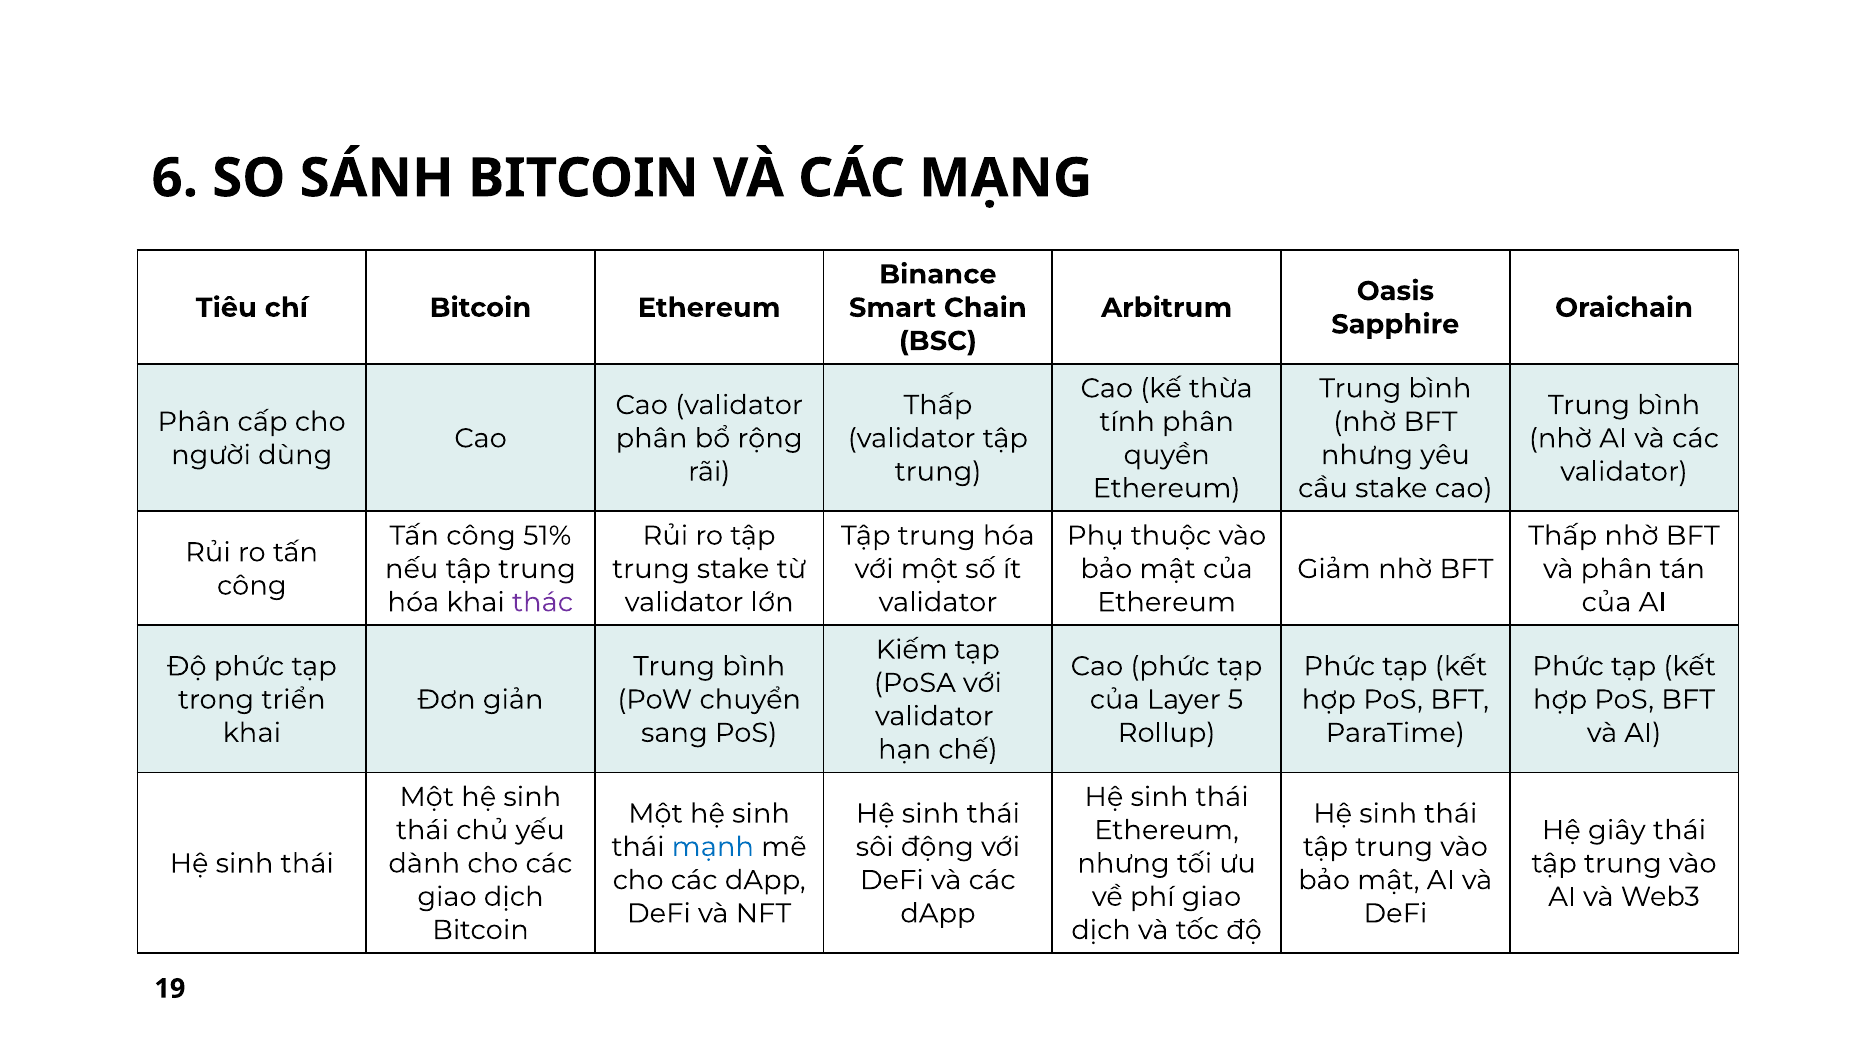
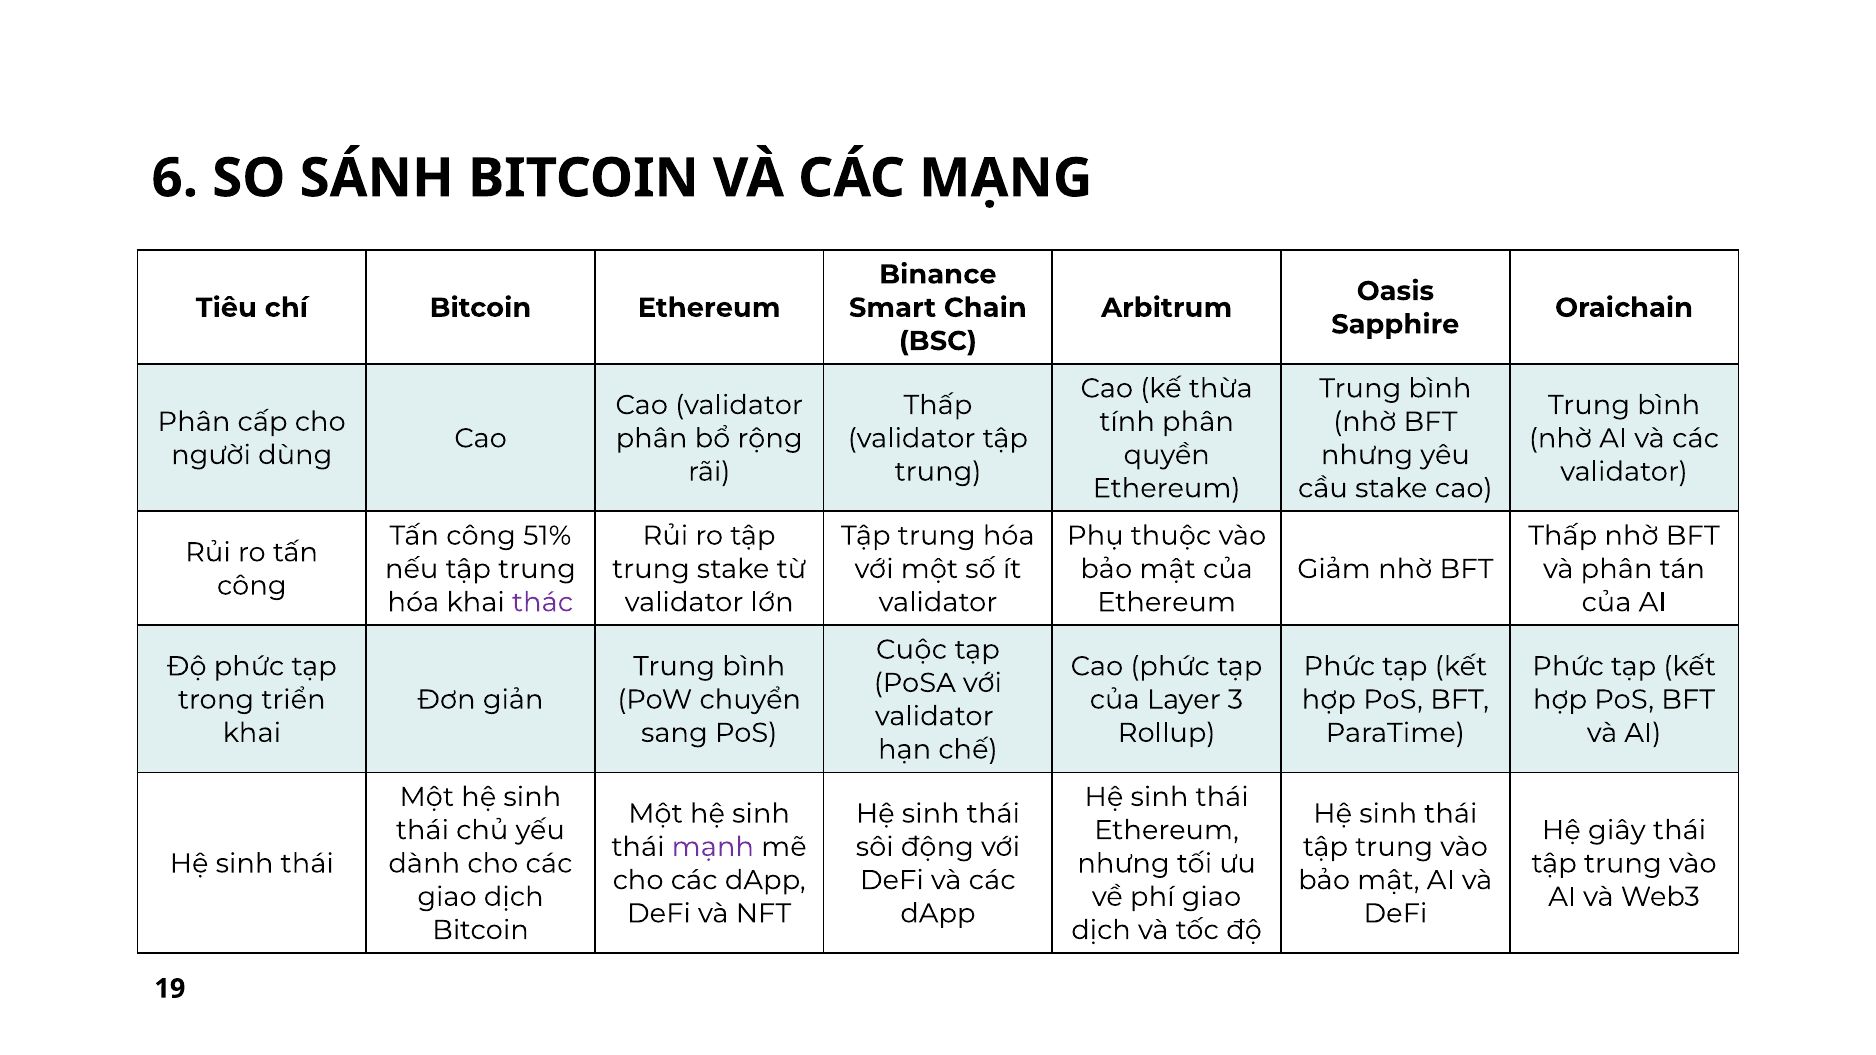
Kiếm: Kiếm -> Cuộc (912, 650)
5: 5 -> 3 (1235, 700)
mạnh colour: blue -> purple (713, 847)
